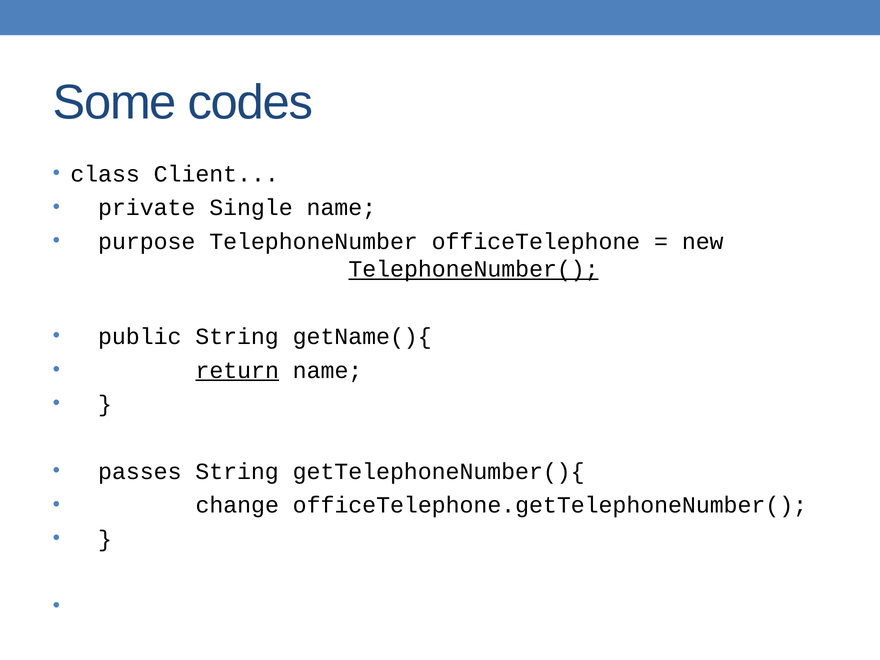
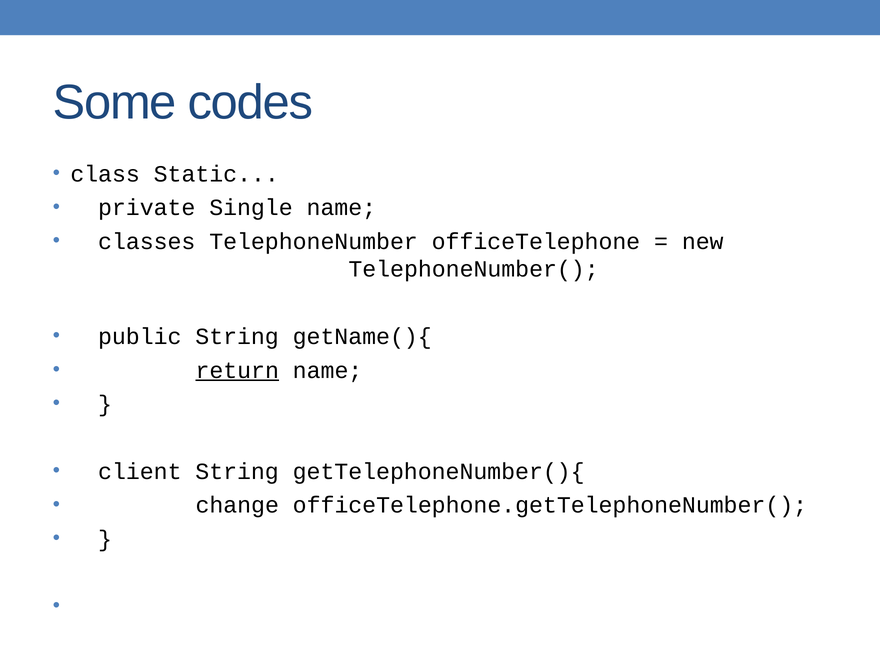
Client: Client -> Static (216, 174)
purpose: purpose -> classes (147, 241)
TelephoneNumber( underline: present -> none (474, 269)
passes: passes -> client (140, 471)
